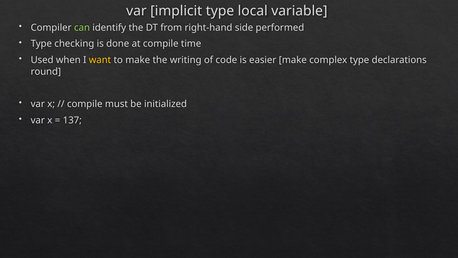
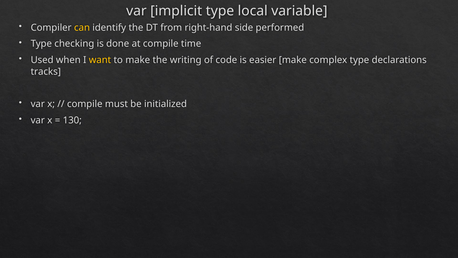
can colour: light green -> yellow (82, 28)
round: round -> tracks (46, 71)
137: 137 -> 130 (72, 120)
